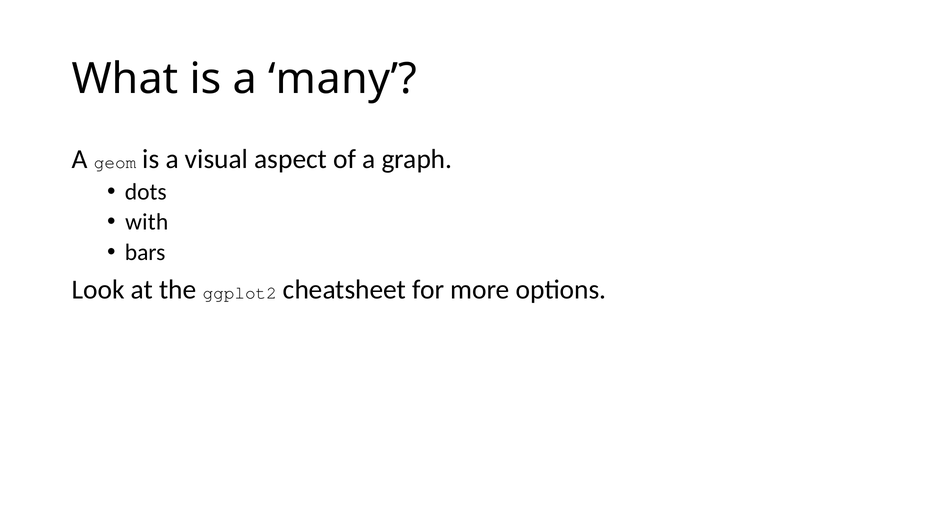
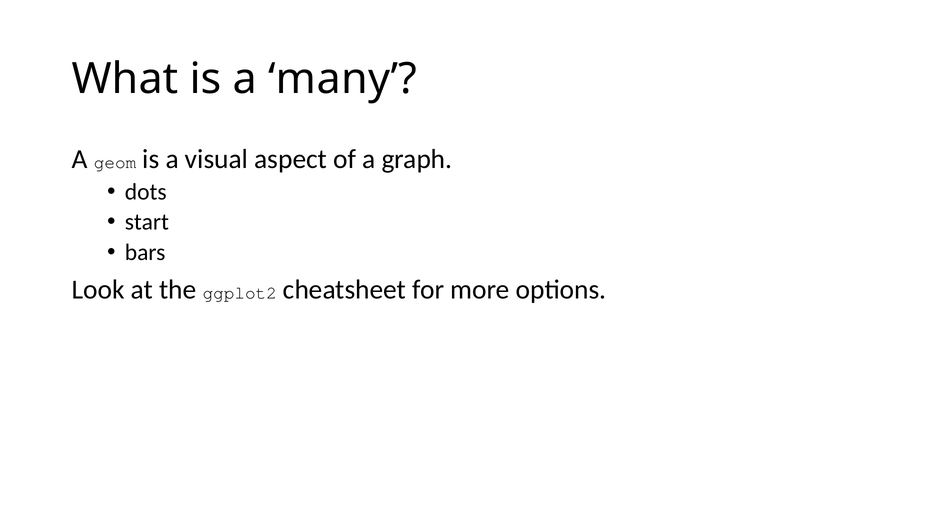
with: with -> start (147, 222)
